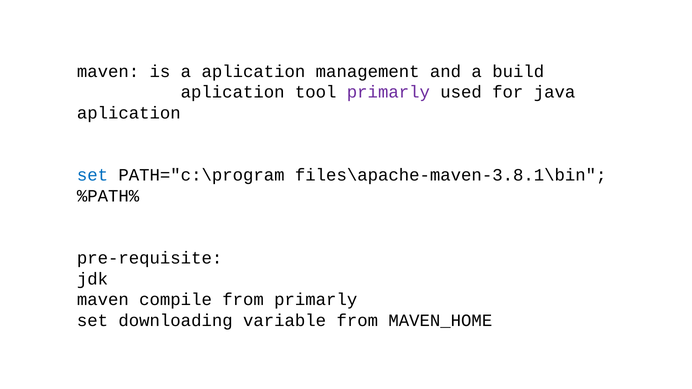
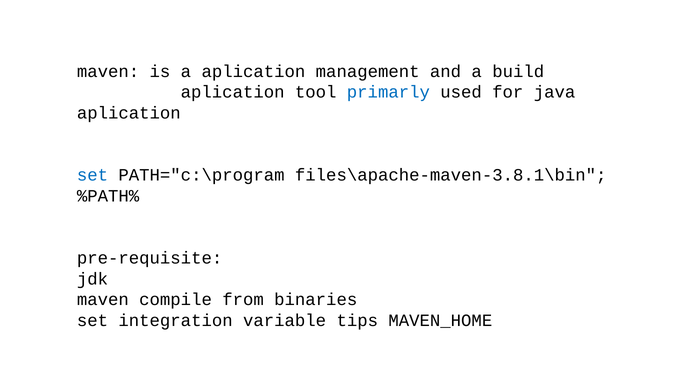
primarly colour: purple -> blue (388, 92)
from primarly: primarly -> binaries (316, 300)
downloading: downloading -> integration (176, 321)
variable from: from -> tips (357, 321)
